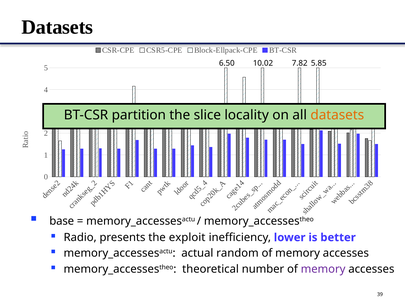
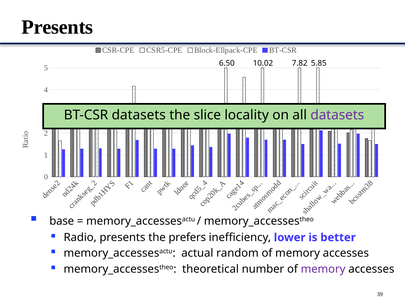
Datasets: Datasets -> Presents (57, 27)
BT-CSR partition: partition -> datasets (139, 115)
datasets colour: orange -> purple (337, 115)
exploit: exploit -> prefers (187, 237)
